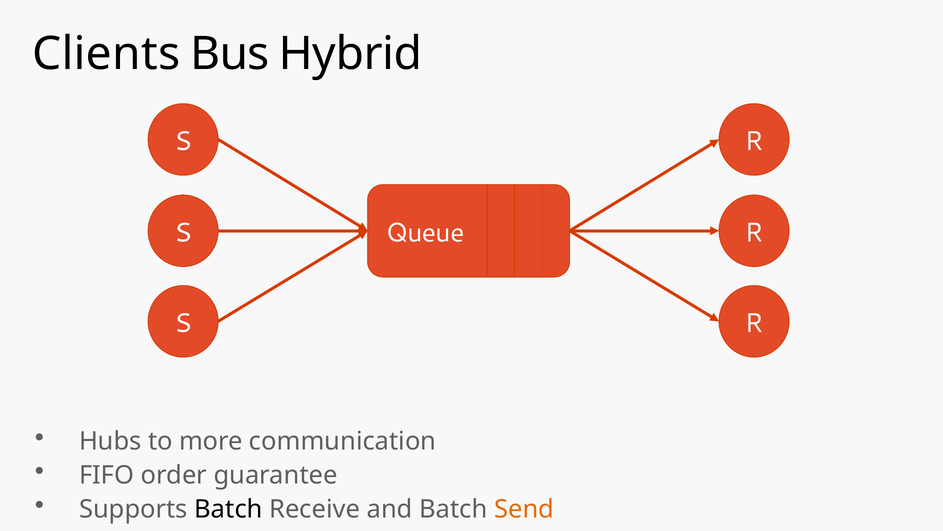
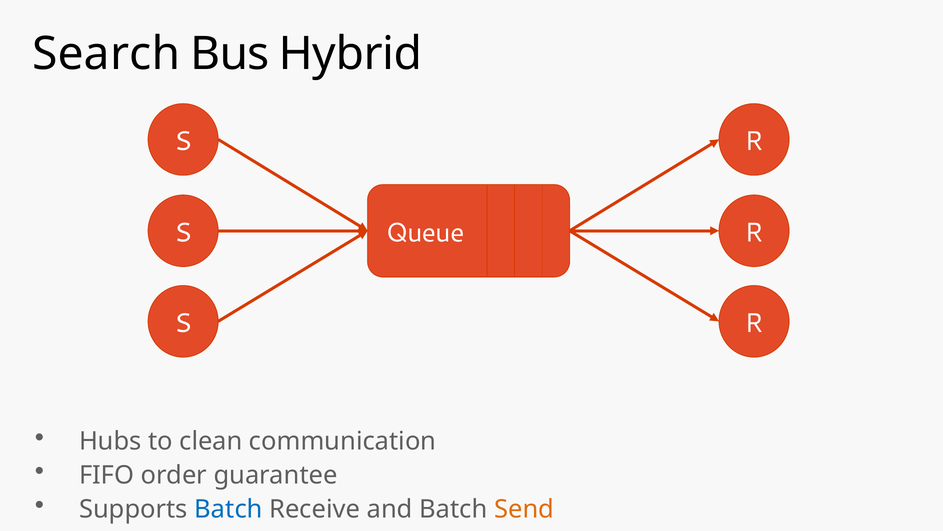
Clients: Clients -> Search (106, 54)
more: more -> clean (211, 441)
Batch colour: black -> blue (228, 509)
